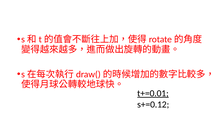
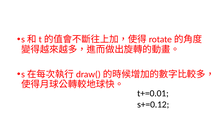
t+=0.01 underline: present -> none (153, 93)
